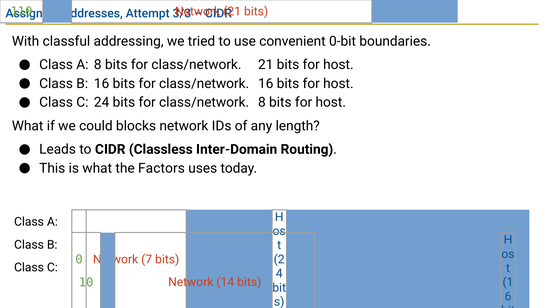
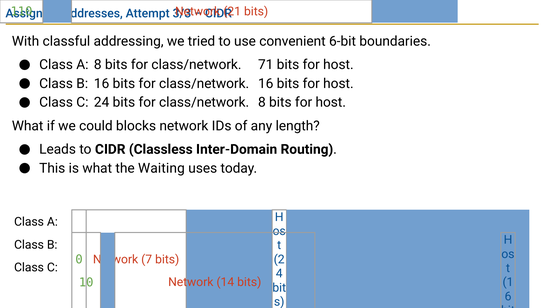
0-bit: 0-bit -> 6-bit (343, 41)
class/network 21: 21 -> 71 (266, 65)
Factors: Factors -> Waiting (161, 168)
